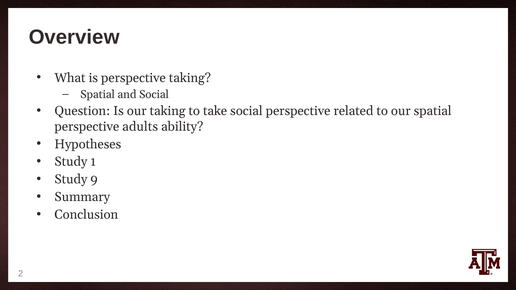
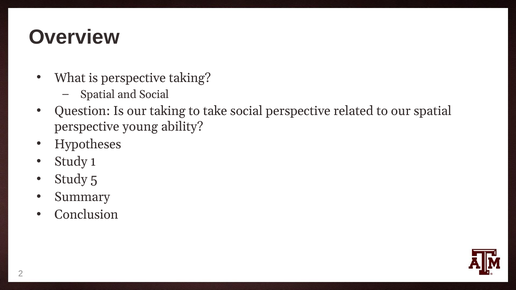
adults: adults -> young (140, 127)
9: 9 -> 5 (94, 180)
